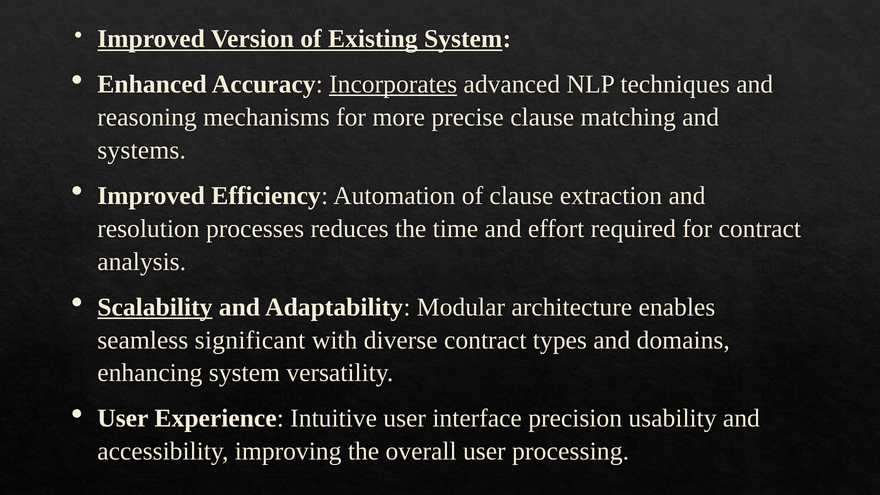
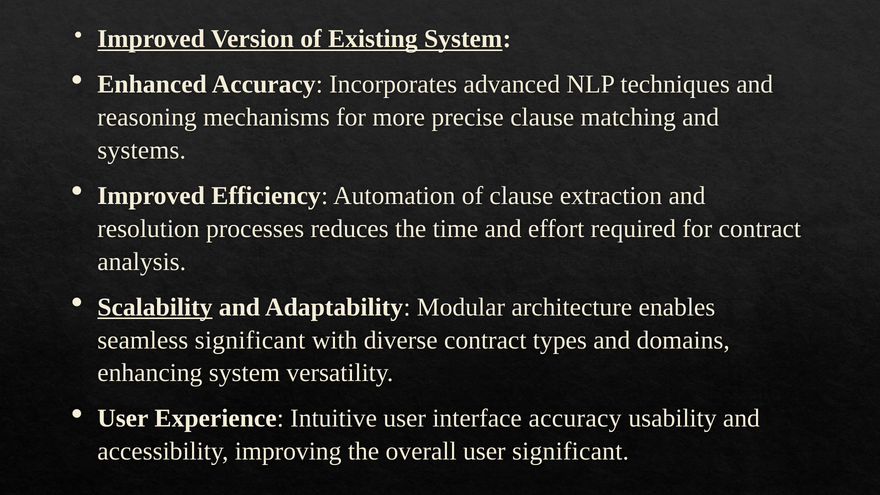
Incorporates underline: present -> none (393, 84)
interface precision: precision -> accuracy (575, 418)
user processing: processing -> significant (571, 451)
